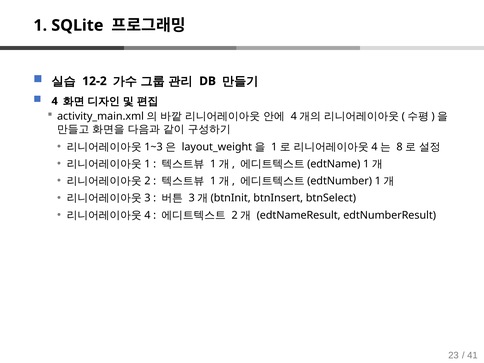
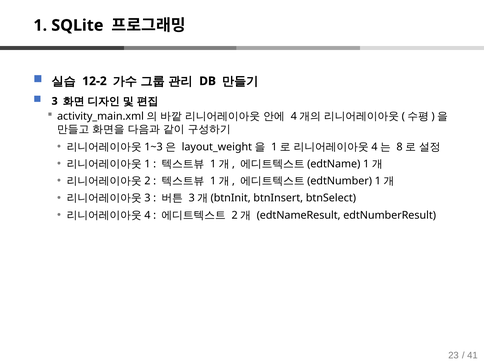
4: 4 -> 3 (55, 101)
